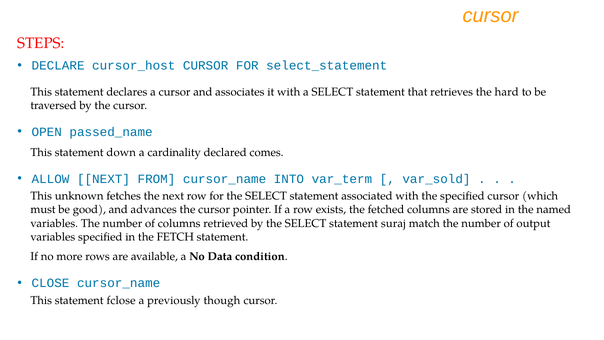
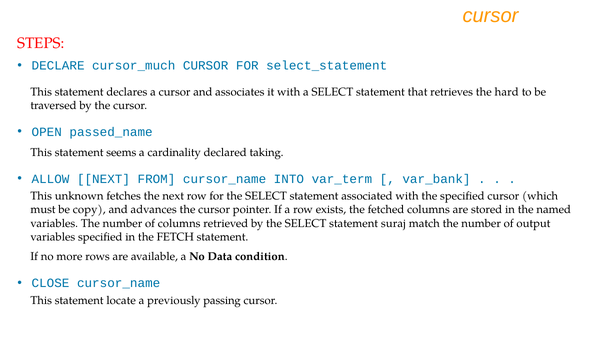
cursor_host: cursor_host -> cursor_much (134, 66)
down: down -> seems (121, 152)
comes: comes -> taking (267, 152)
var_sold: var_sold -> var_bank (436, 179)
good: good -> copy (89, 210)
fclose: fclose -> locate (121, 300)
though: though -> passing (222, 300)
